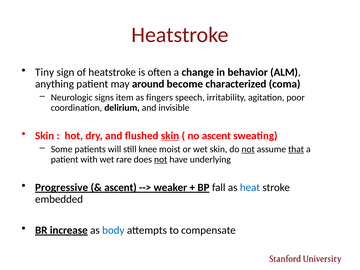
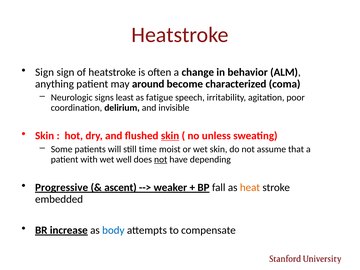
Tiny: Tiny -> Sign (45, 72)
item: item -> least (125, 97)
fingers: fingers -> fatigue (160, 97)
no ascent: ascent -> unless (216, 136)
knee: knee -> time (148, 149)
not underline: present -> none (248, 149)
that underline: present -> none (296, 149)
rare: rare -> well (124, 159)
underlying: underlying -> depending (210, 159)
heat colour: blue -> orange (250, 187)
